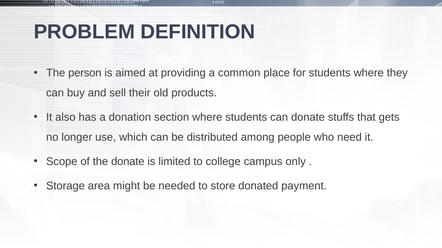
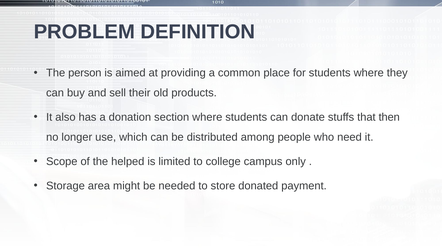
gets: gets -> then (389, 118)
the donate: donate -> helped (128, 162)
